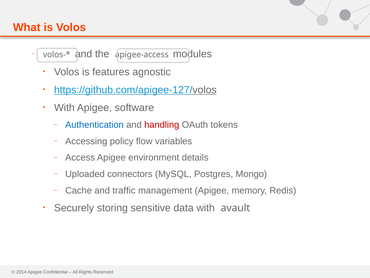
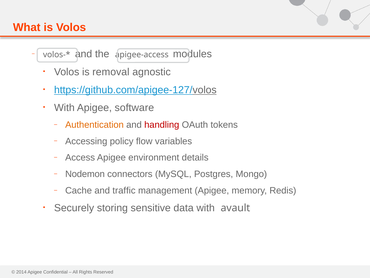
features: features -> removal (111, 72)
Authentication colour: blue -> orange (94, 125)
Uploaded: Uploaded -> Nodemon (85, 174)
